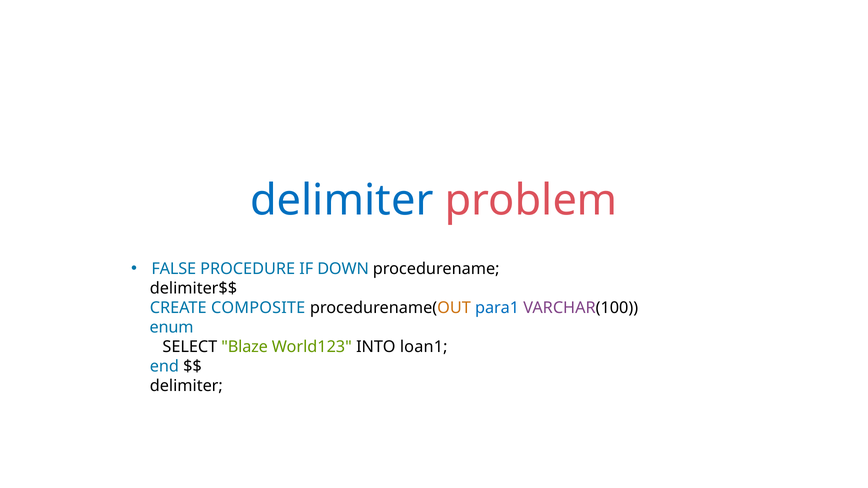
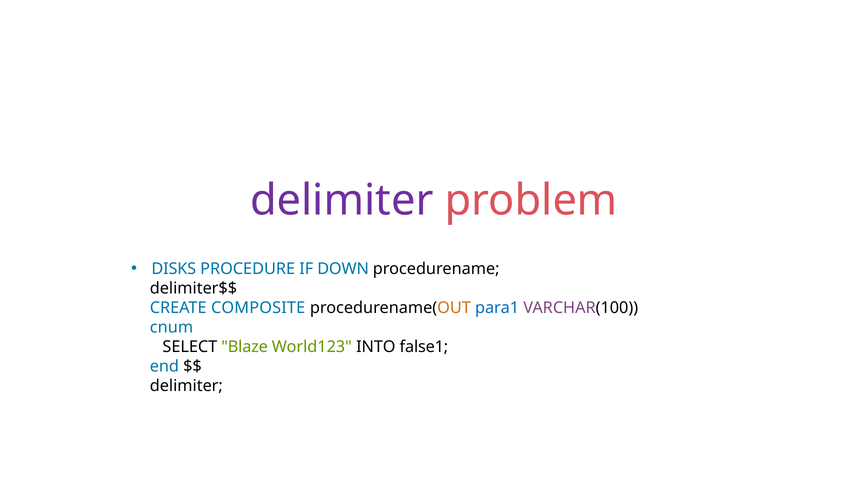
delimiter colour: blue -> purple (342, 200)
FALSE: FALSE -> DISKS (174, 269)
enum: enum -> cnum (171, 328)
loan1: loan1 -> false1 (424, 347)
